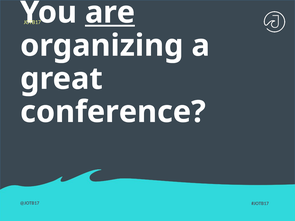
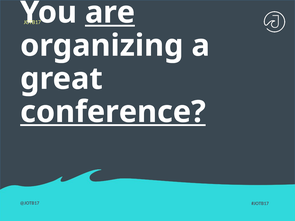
conference underline: none -> present (113, 112)
